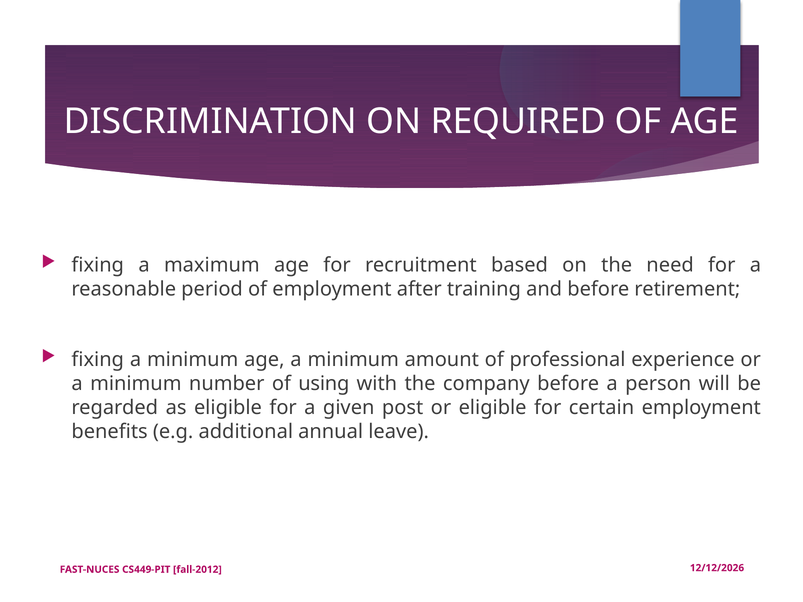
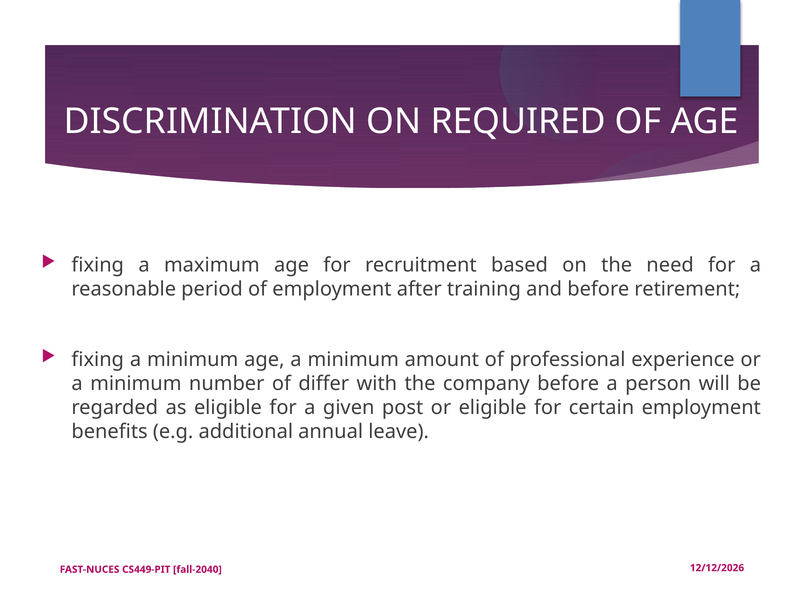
using: using -> differ (324, 384)
fall-2012: fall-2012 -> fall-2040 (197, 570)
